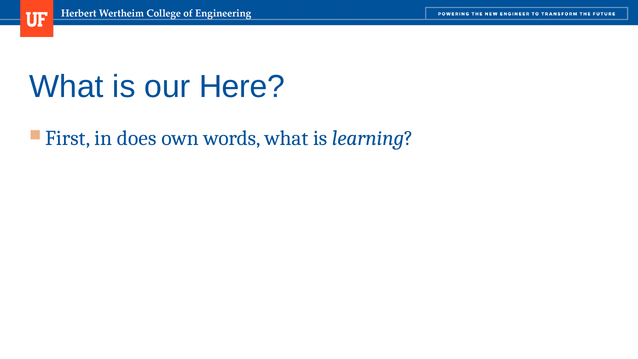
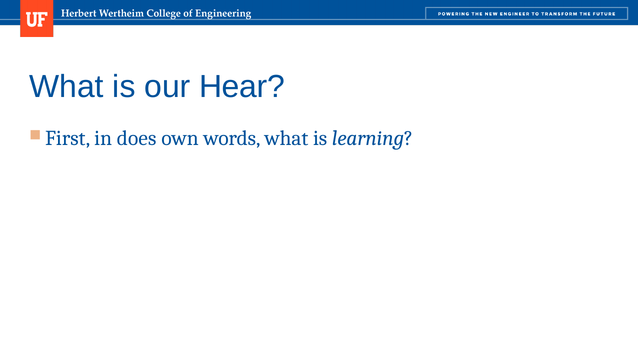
Here: Here -> Hear (242, 87)
